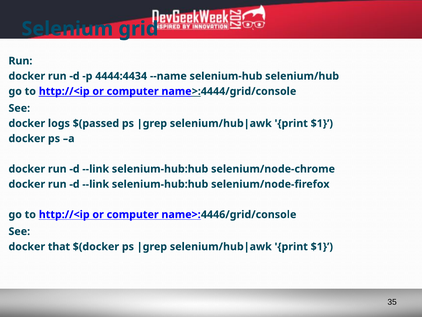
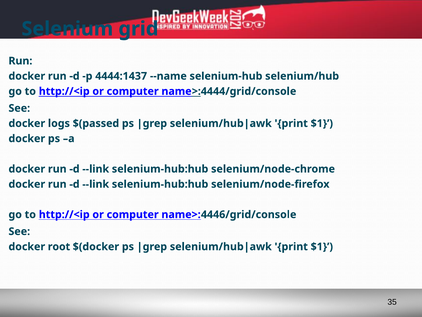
4444:4434: 4444:4434 -> 4444:1437 (121, 76)
that: that -> root (59, 246)
